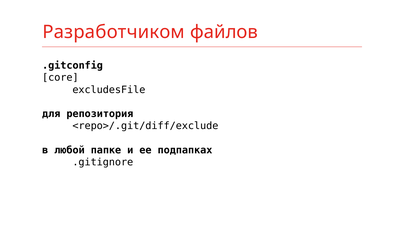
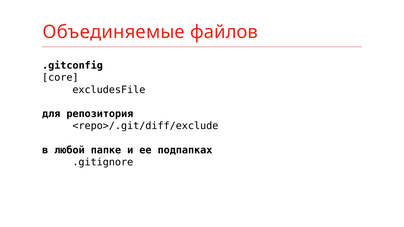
Разработчиком: Разработчиком -> Объединяемые (114, 32)
